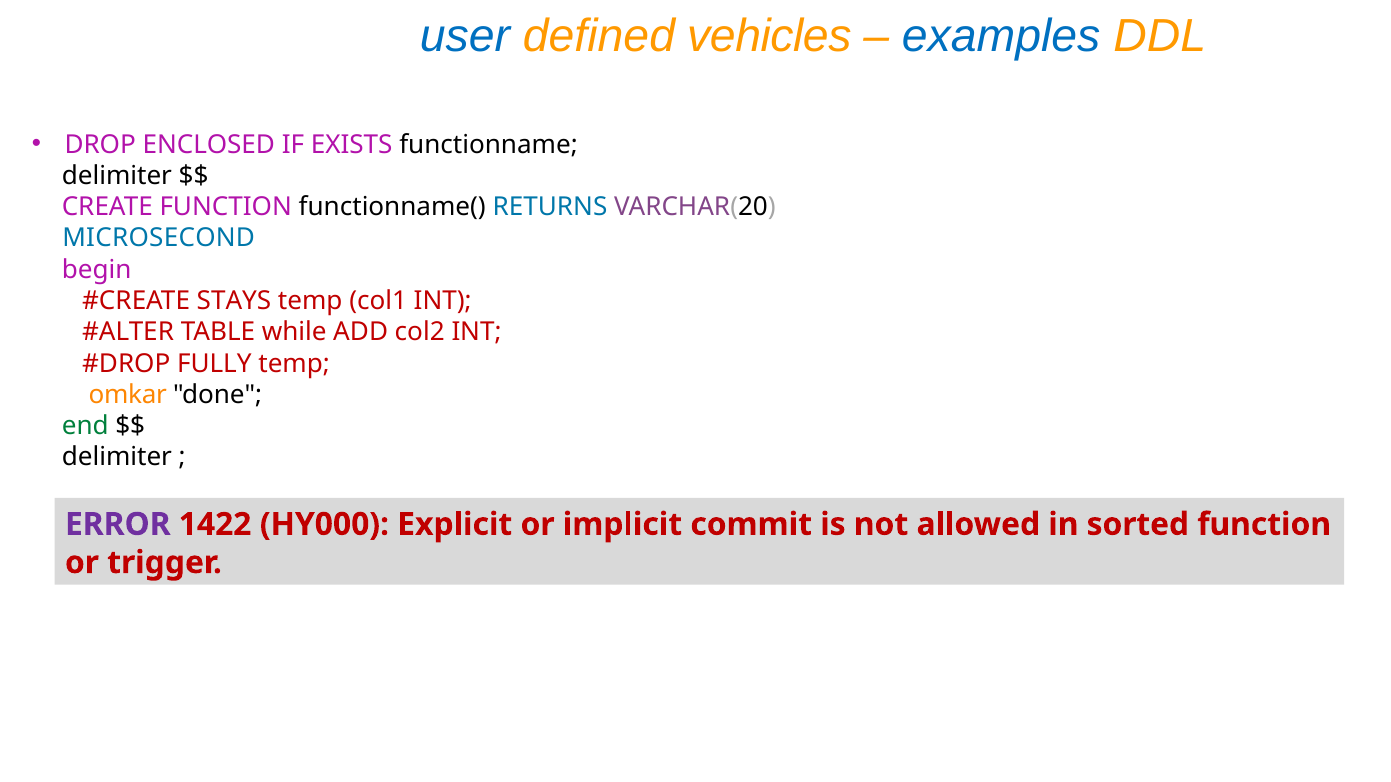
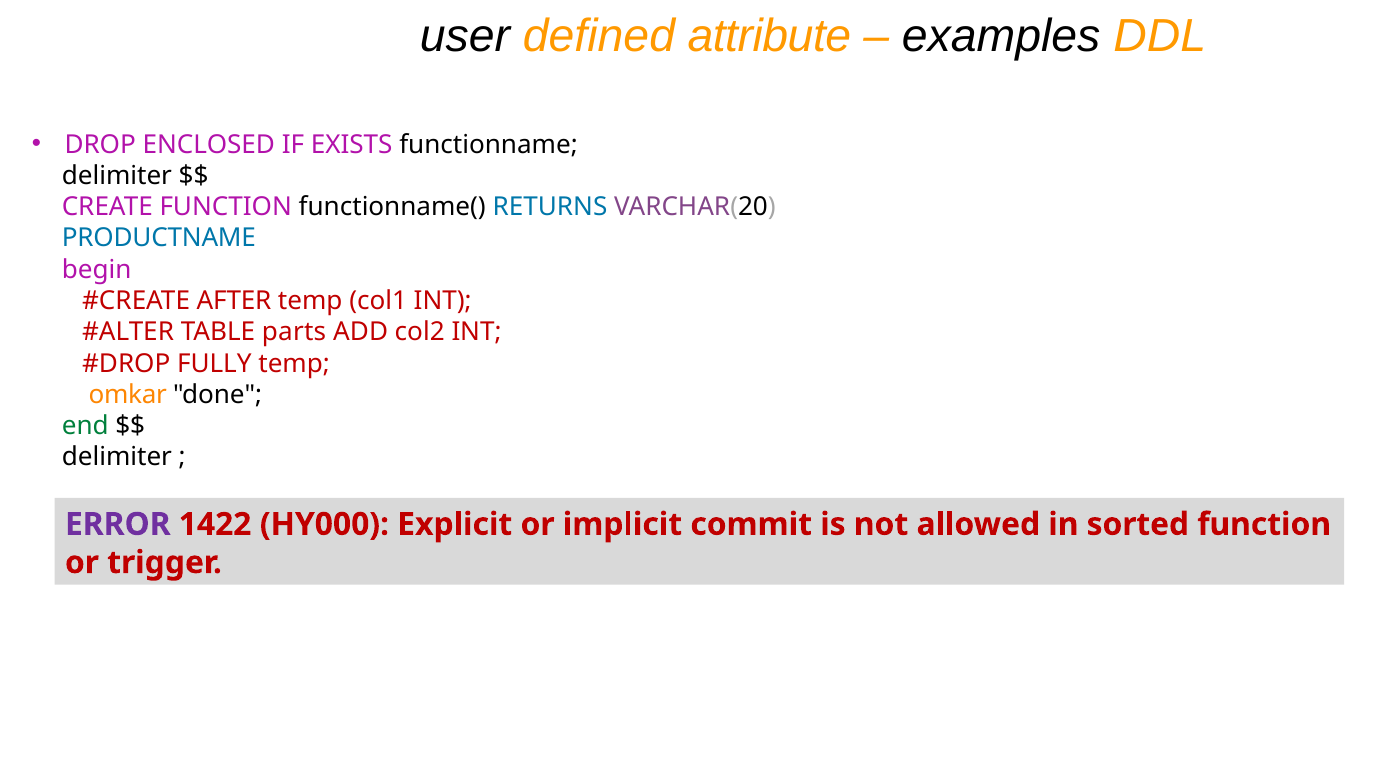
user colour: blue -> black (465, 36)
vehicles: vehicles -> attribute (769, 36)
examples colour: blue -> black (1001, 36)
MICROSECOND: MICROSECOND -> PRODUCTNAME (159, 238)
STAYS: STAYS -> AFTER (234, 301)
while: while -> parts (294, 332)
